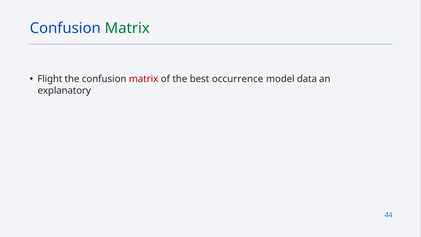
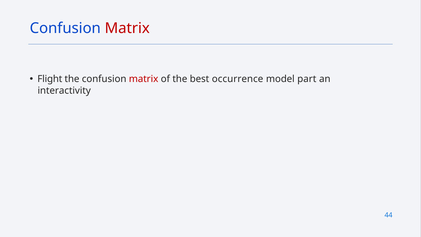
Matrix colour: green -> red (127, 28)
data: data -> part (307, 79)
explanatory: explanatory -> interactivity (64, 91)
